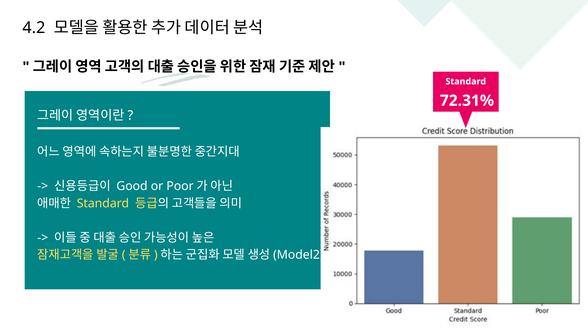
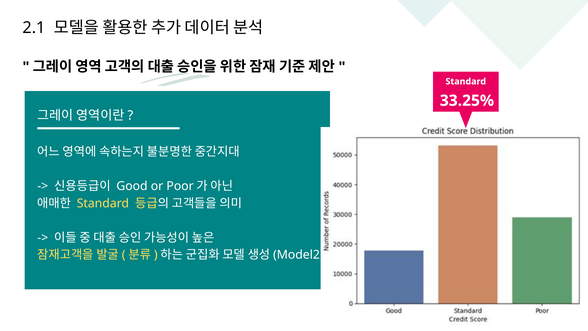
4.2: 4.2 -> 2.1 (34, 28)
72.31%: 72.31% -> 33.25% (467, 101)
